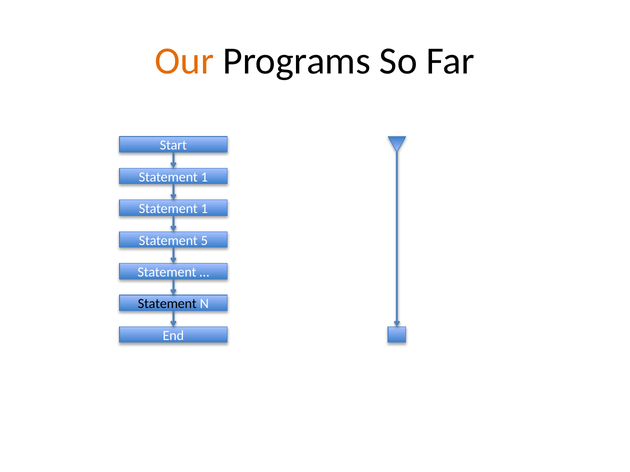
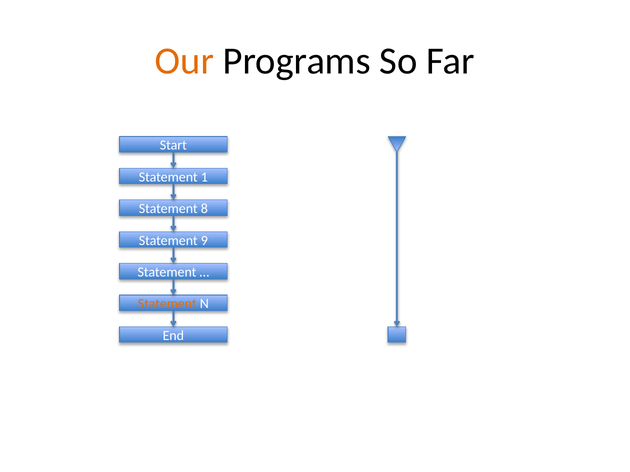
1: 1 -> 8 (204, 209)
5: 5 -> 9 (204, 241)
Statement colour: black -> orange (167, 304)
